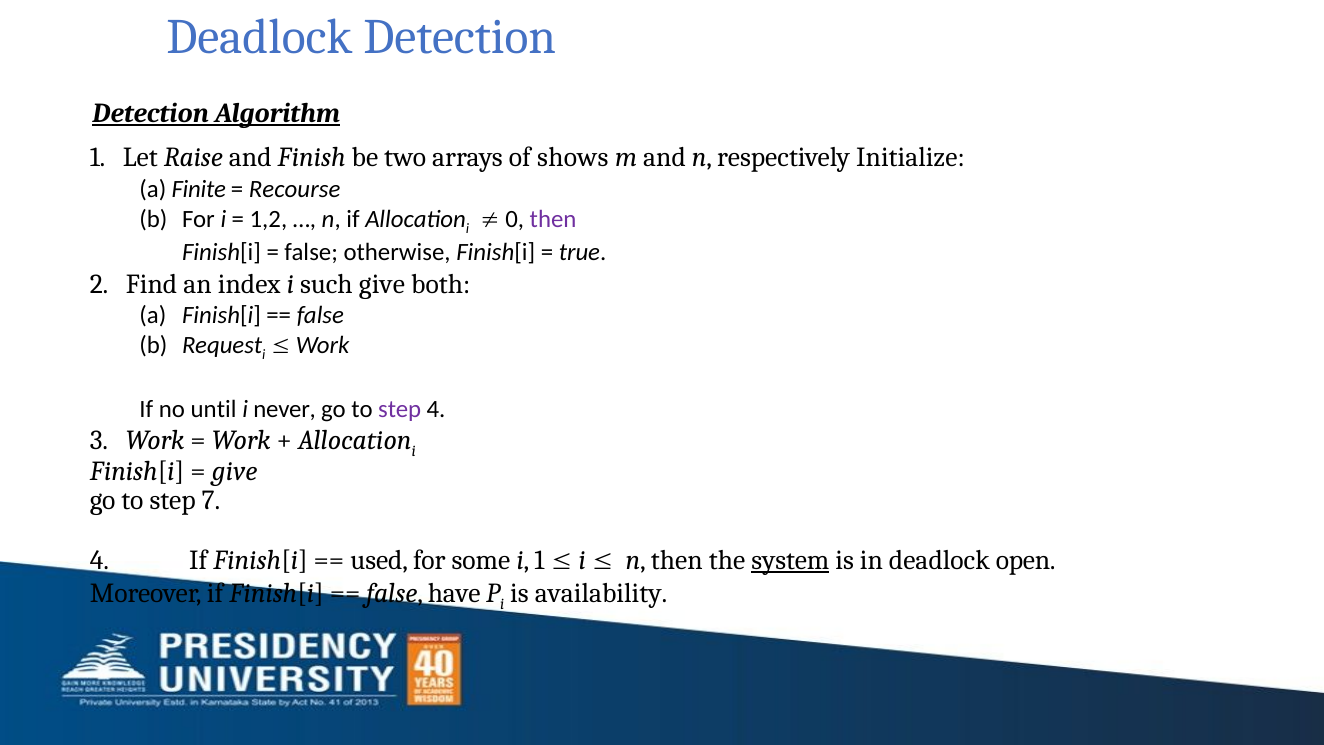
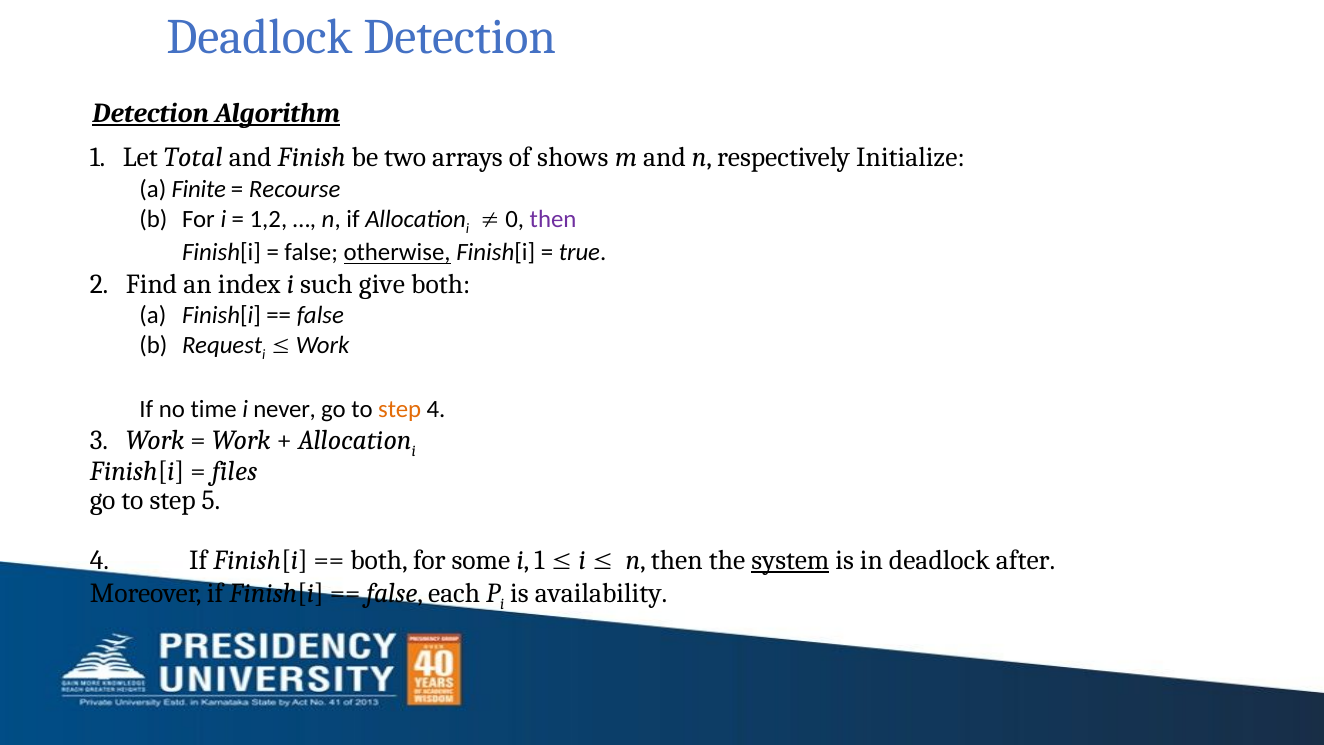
Raise: Raise -> Total (193, 158)
otherwise underline: none -> present (397, 253)
until: until -> time (214, 409)
step colour: purple -> orange (400, 409)
give: give -> files (235, 471)
7: 7 -> 5 (211, 501)
used: used -> both (379, 560)
open: open -> after (1026, 560)
have: have -> each (454, 593)
